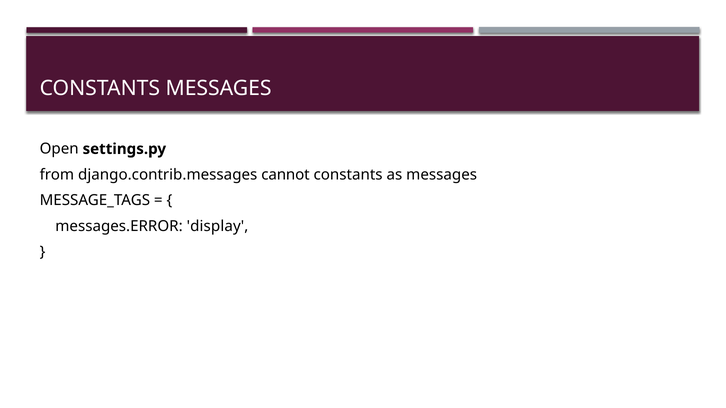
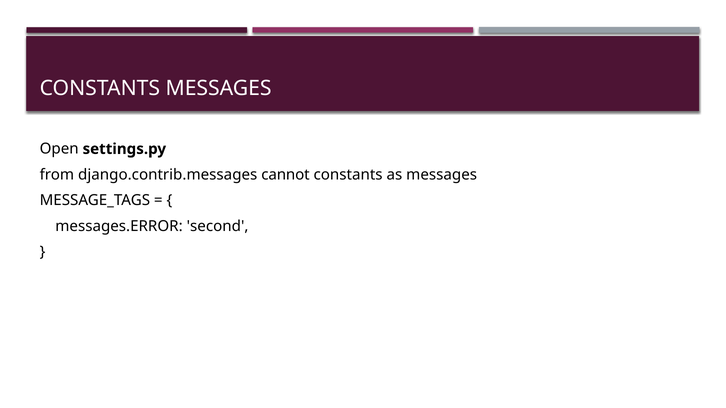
display: display -> second (218, 226)
